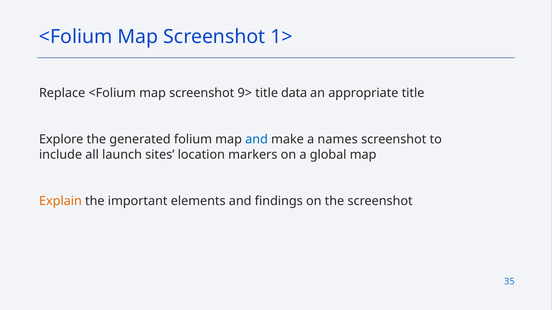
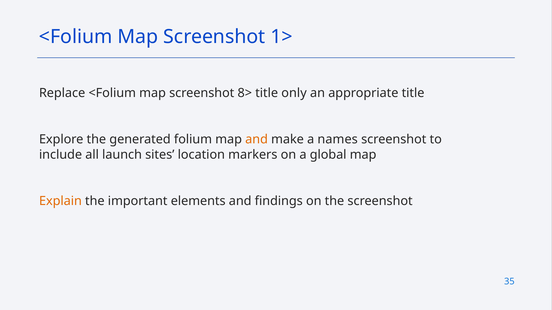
9>: 9> -> 8> (245, 93)
data: data -> only (294, 93)
and colour: blue -> orange (257, 140)
